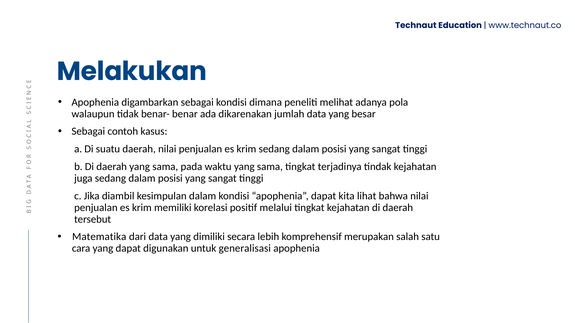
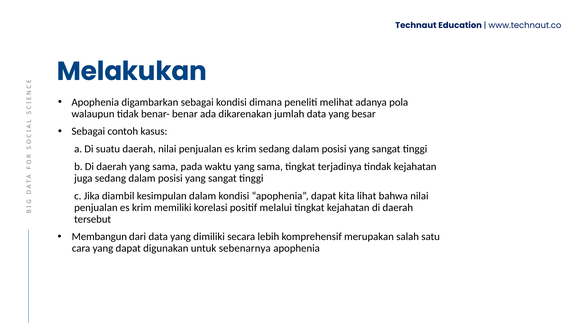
Matematika: Matematika -> Membangun (99, 237)
generalisasi: generalisasi -> sebenarnya (245, 249)
